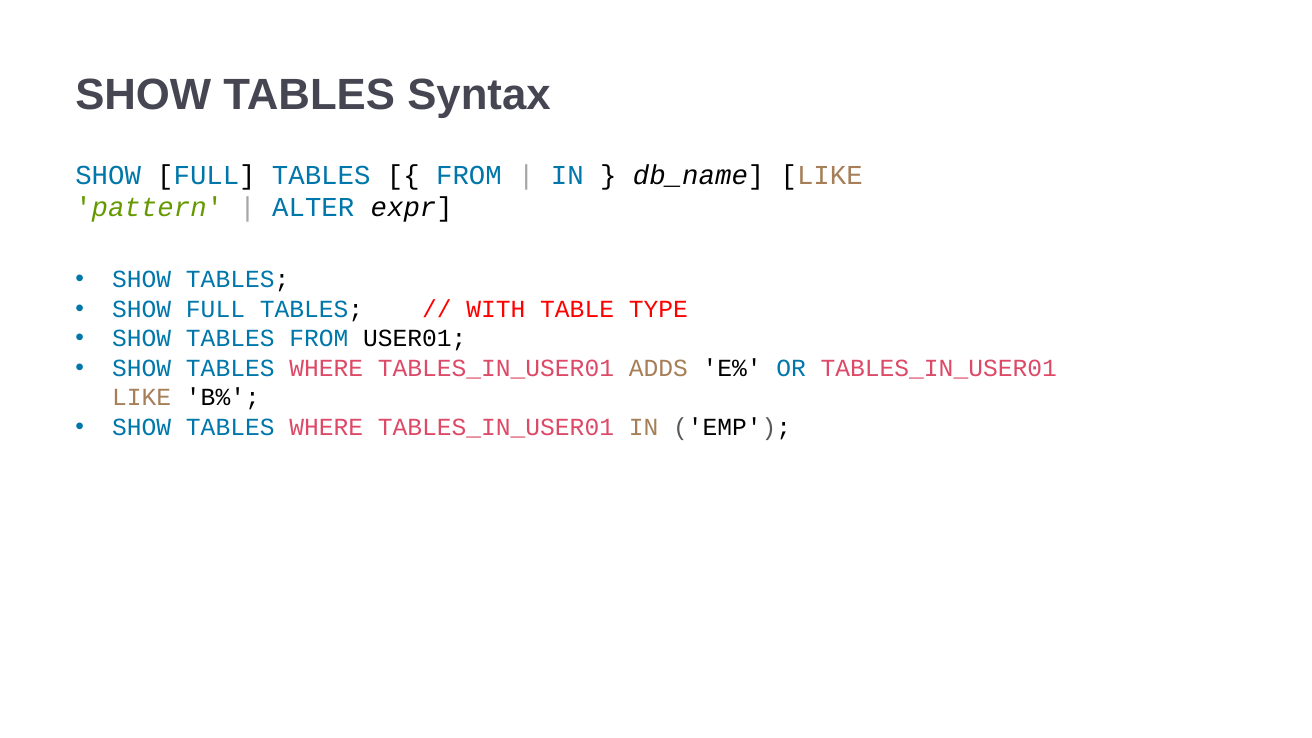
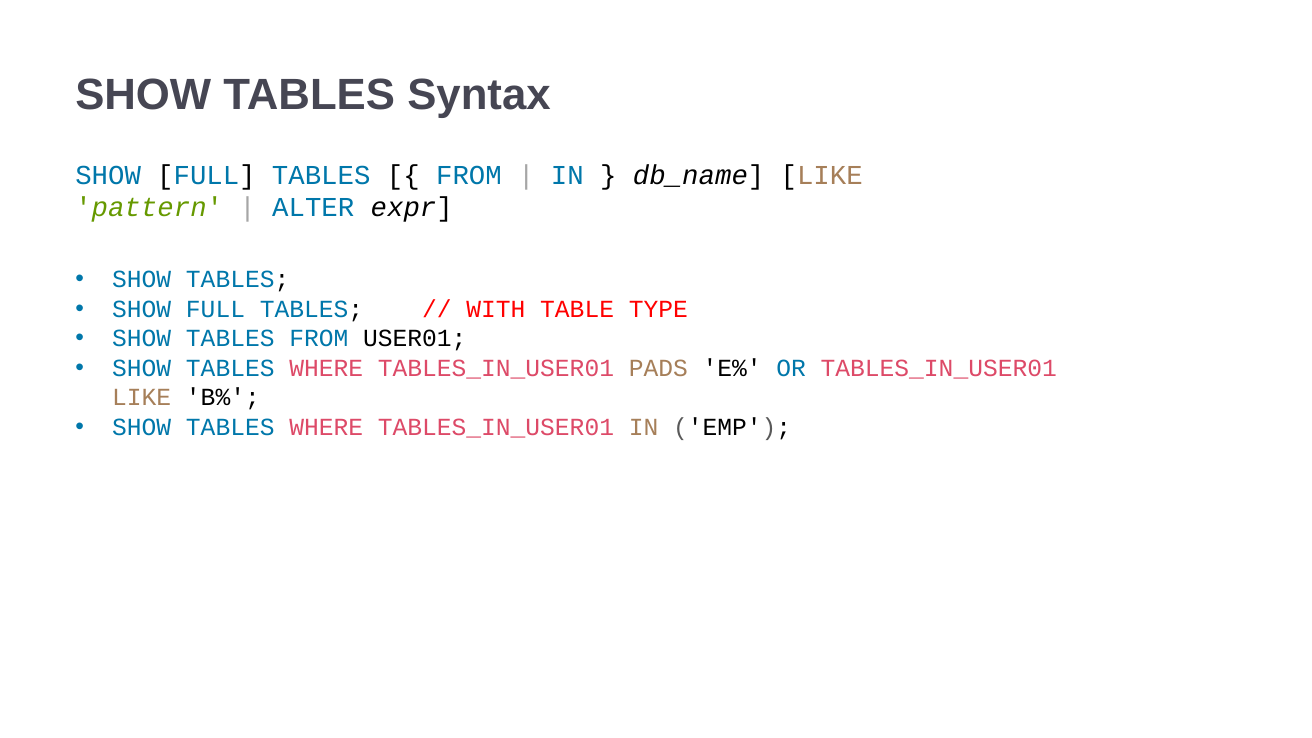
ADDS: ADDS -> PADS (658, 368)
